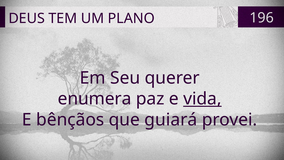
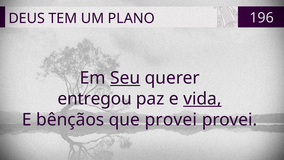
Seu underline: none -> present (125, 78)
enumera: enumera -> entregou (95, 99)
que guiará: guiará -> provei (171, 119)
